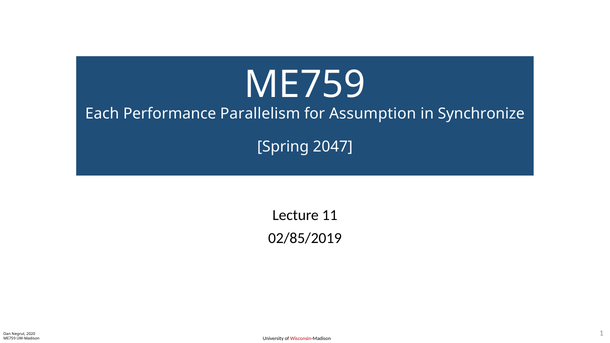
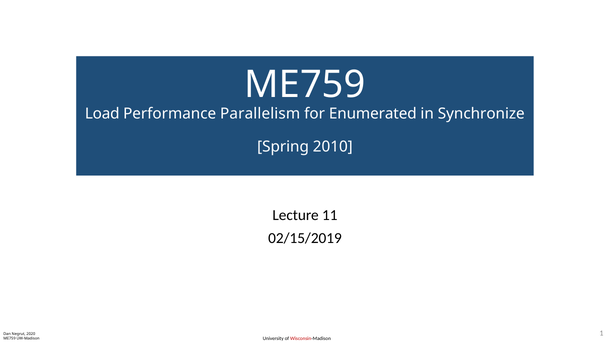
Each: Each -> Load (102, 114)
Assumption: Assumption -> Enumerated (373, 114)
2047: 2047 -> 2010 (333, 147)
02/85/2019: 02/85/2019 -> 02/15/2019 (305, 238)
